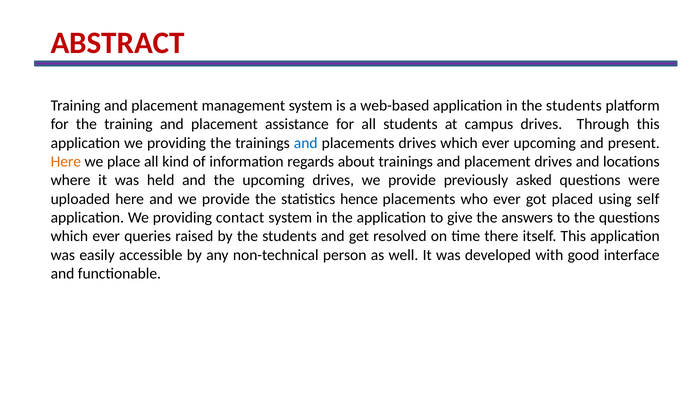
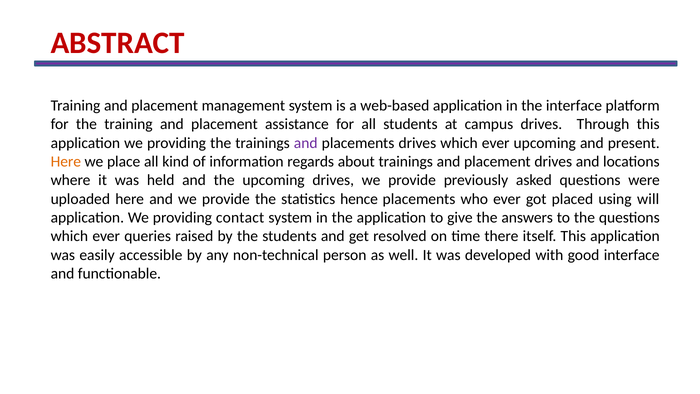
in the students: students -> interface (574, 106)
and colour: blue -> purple (306, 143)
self: self -> will (648, 199)
